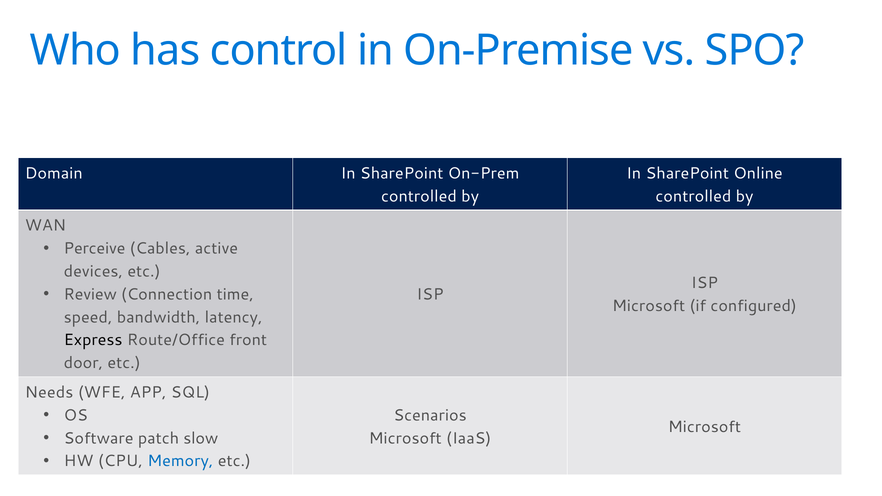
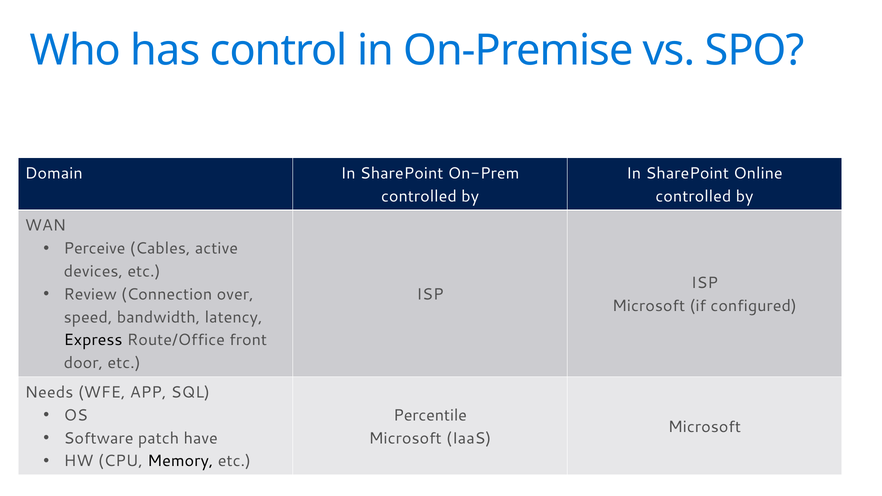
time: time -> over (235, 294)
Scenarios: Scenarios -> Percentile (430, 415)
slow: slow -> have (201, 438)
Memory colour: blue -> black (180, 461)
